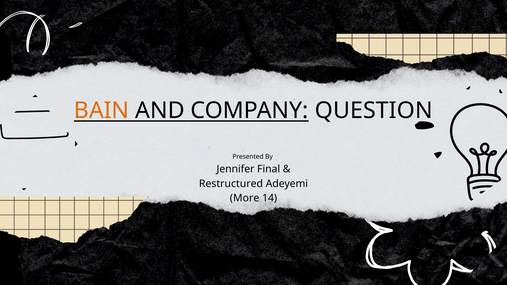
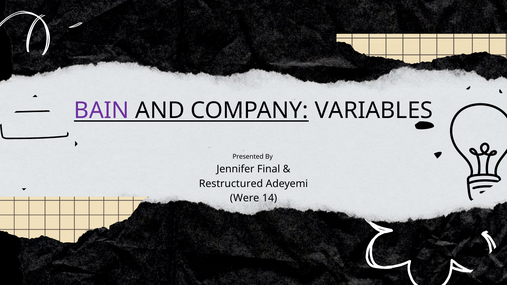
BAIN colour: orange -> purple (102, 111)
QUESTION: QUESTION -> VARIABLES (374, 111)
More: More -> Were (245, 198)
